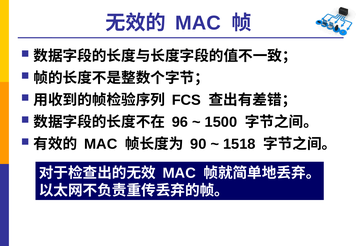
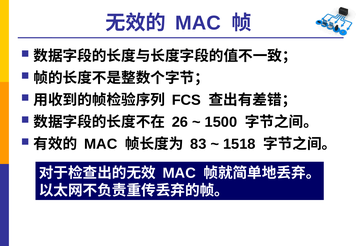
96: 96 -> 26 (180, 122)
90: 90 -> 83 (198, 144)
